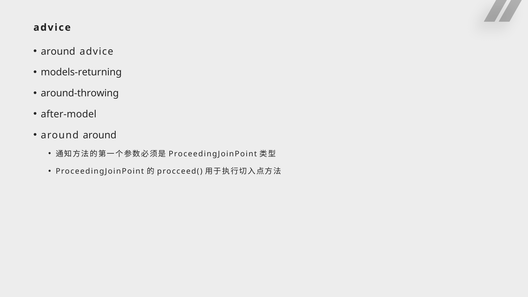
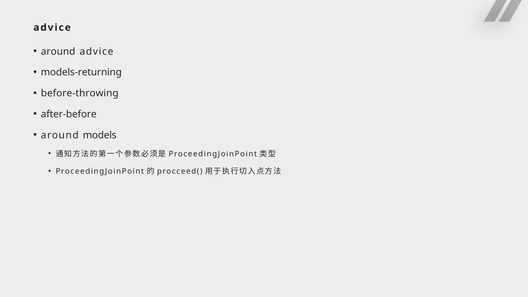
around-throwing: around-throwing -> before-throwing (80, 93)
after-model: after-model -> after-before (69, 114)
around around: around -> models (100, 135)
